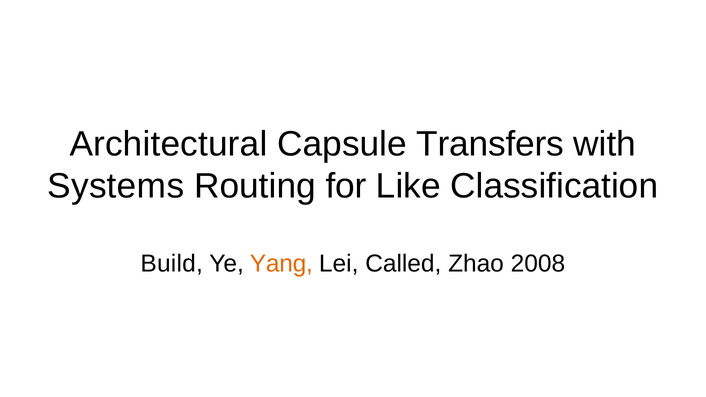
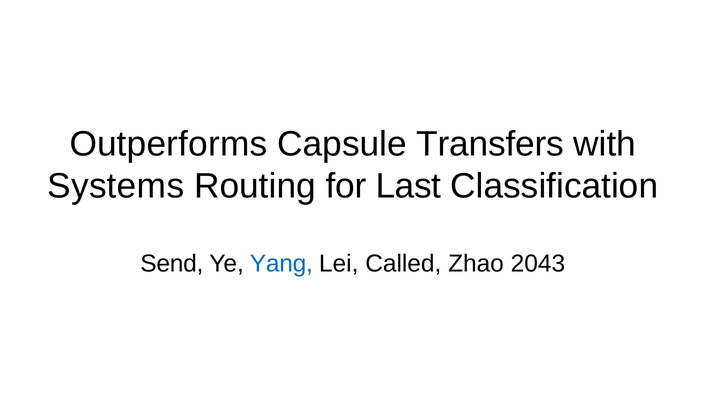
Architectural: Architectural -> Outperforms (168, 144)
Like: Like -> Last (408, 186)
Build: Build -> Send (172, 264)
Yang colour: orange -> blue (281, 264)
2008: 2008 -> 2043 (538, 264)
